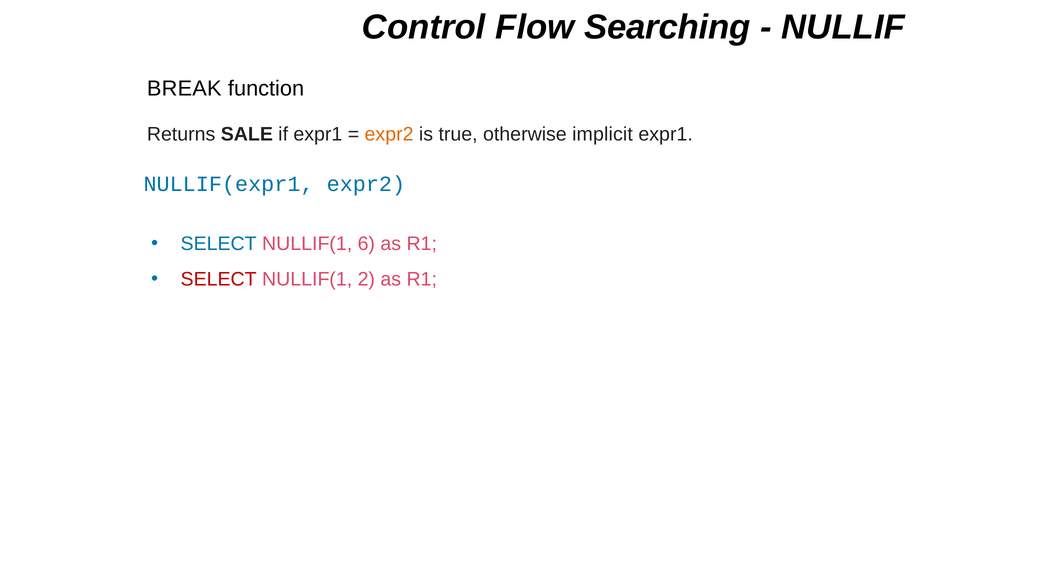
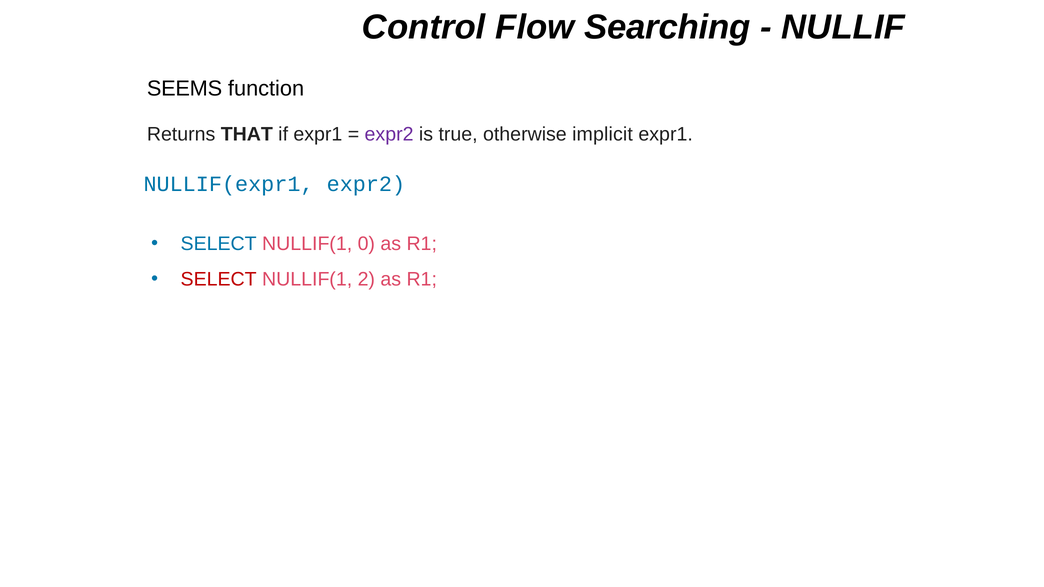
BREAK: BREAK -> SEEMS (185, 89)
SALE: SALE -> THAT (247, 134)
expr2 colour: orange -> purple (389, 134)
6: 6 -> 0 (366, 244)
